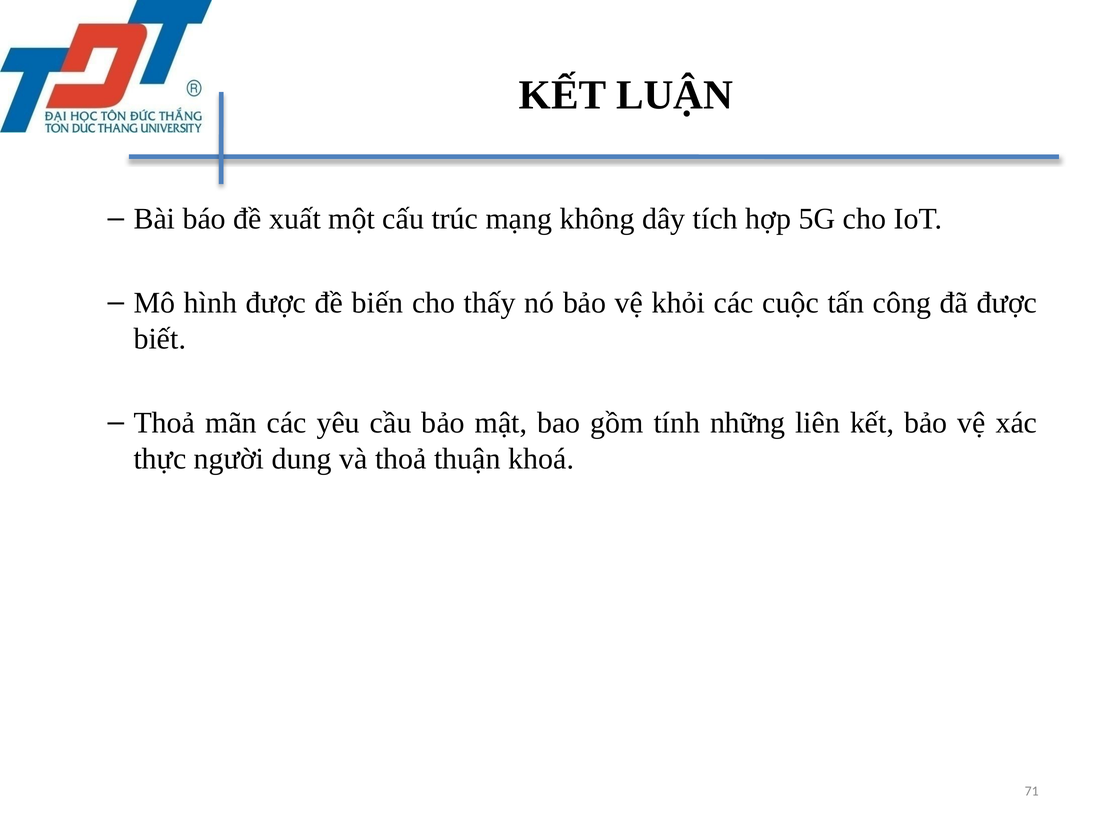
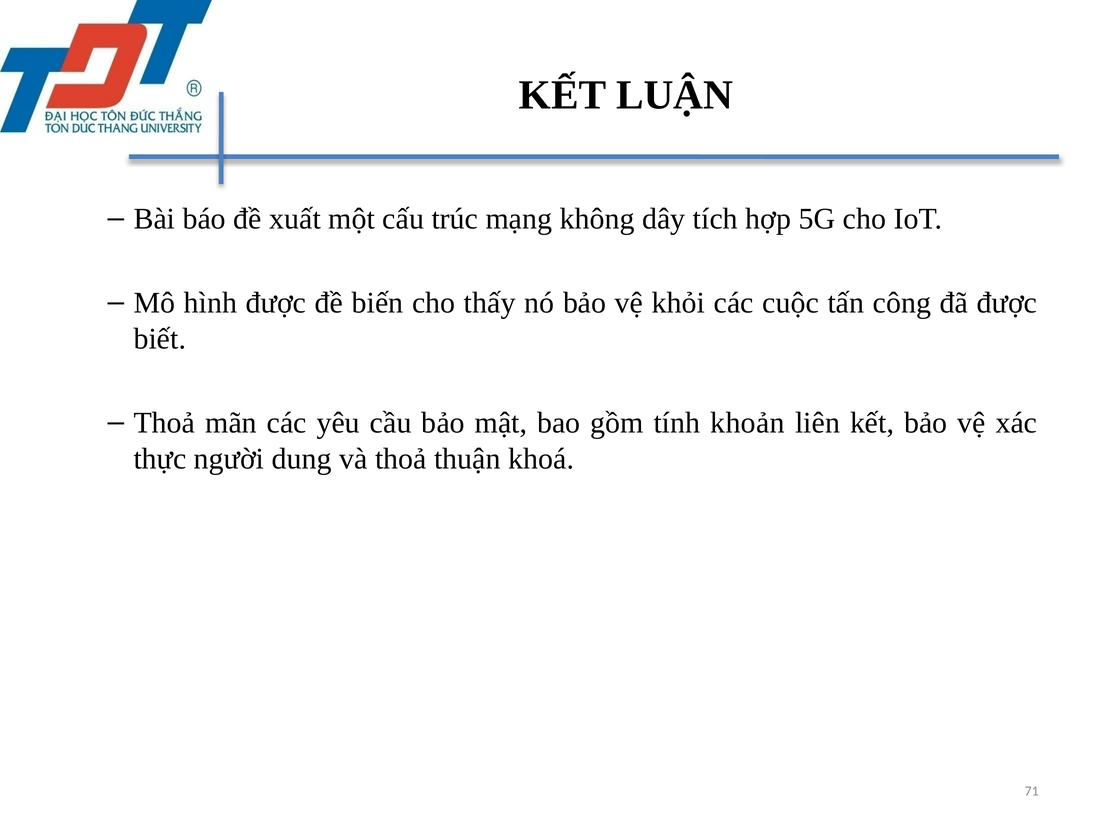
những: những -> khoản (747, 423)
